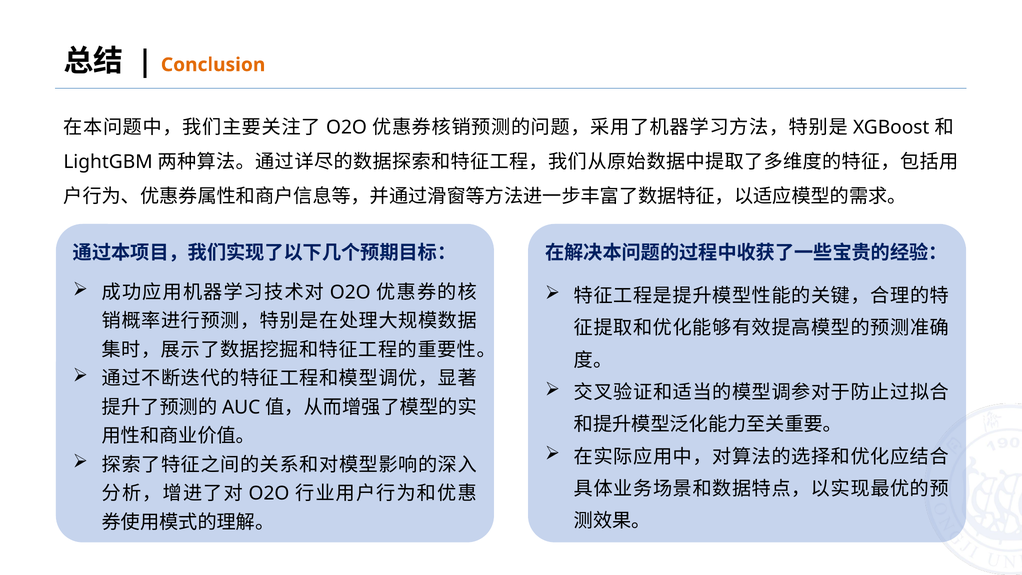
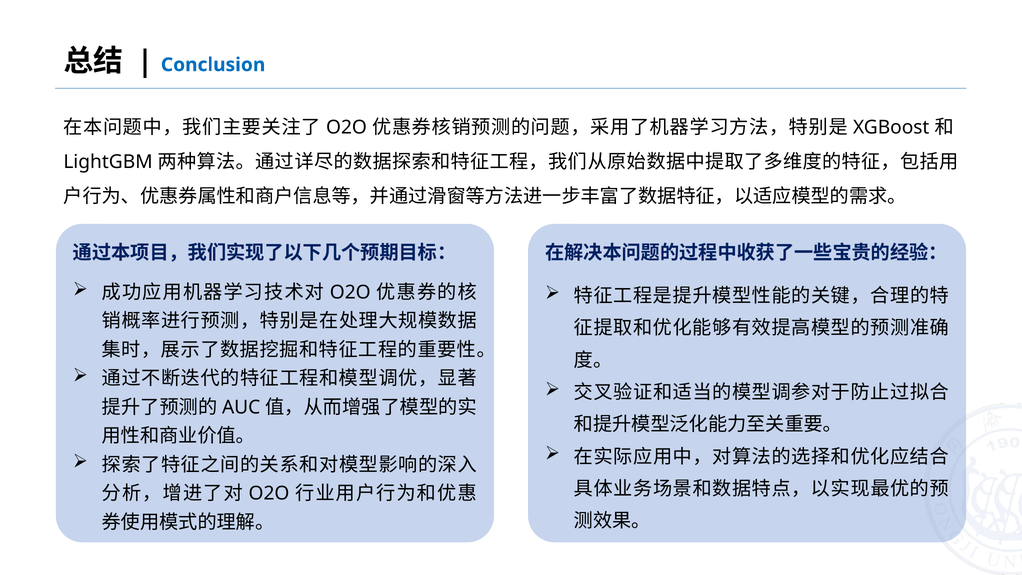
Conclusion colour: orange -> blue (213, 65)
